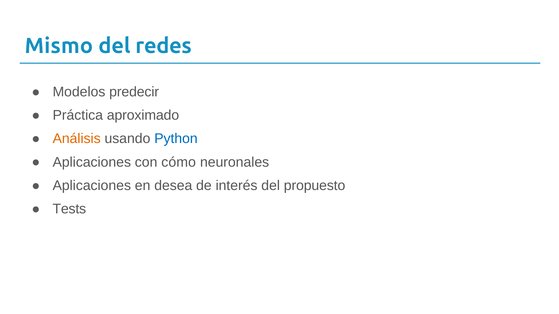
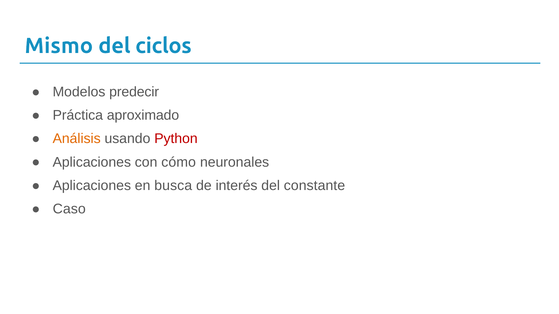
redes: redes -> ciclos (163, 46)
Python colour: blue -> red (176, 139)
desea: desea -> busca (173, 186)
propuesto: propuesto -> constante (314, 186)
Tests: Tests -> Caso (69, 209)
